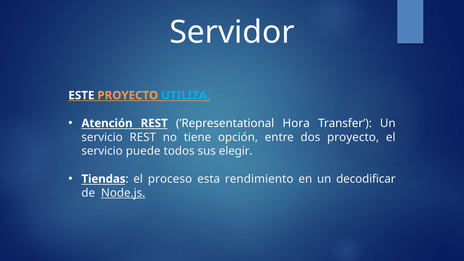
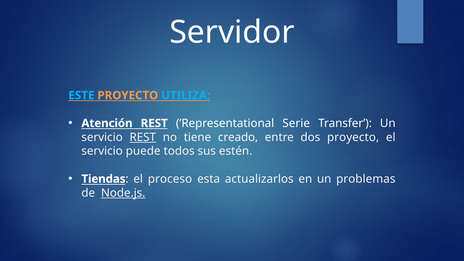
ESTE colour: white -> light blue (81, 95)
Hora: Hora -> Serie (296, 123)
REST underline: none -> present (143, 137)
opción: opción -> creado (238, 137)
elegir: elegir -> estén (236, 151)
rendimiento: rendimiento -> actualizarlos (259, 179)
decodificar: decodificar -> problemas (366, 179)
